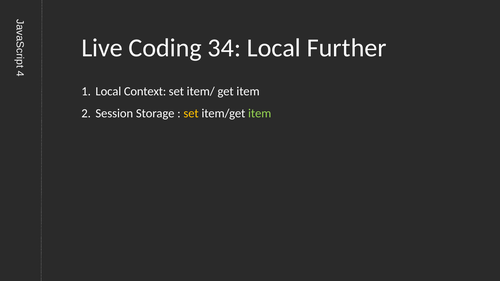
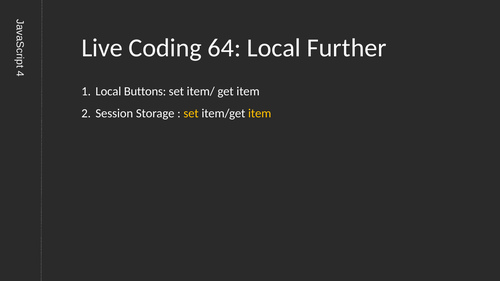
34: 34 -> 64 (224, 48)
Context: Context -> Buttons (145, 91)
item colour: light green -> yellow (260, 114)
